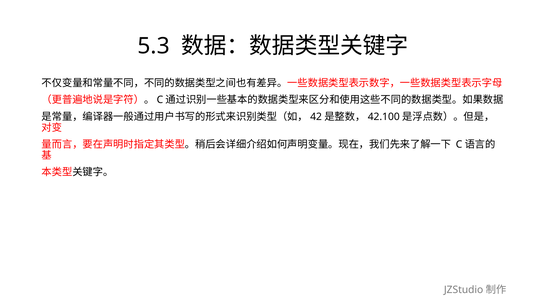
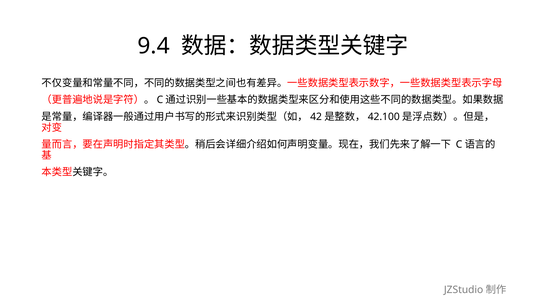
5.3: 5.3 -> 9.4 (154, 46)
